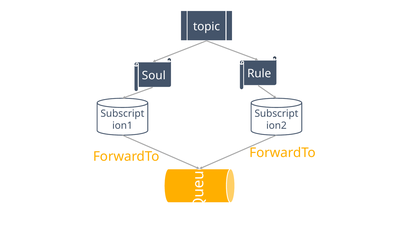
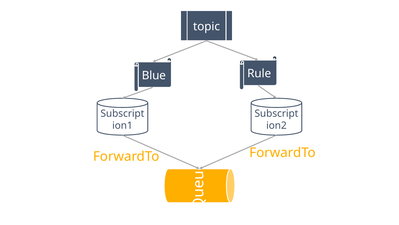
Soul: Soul -> Blue (154, 75)
